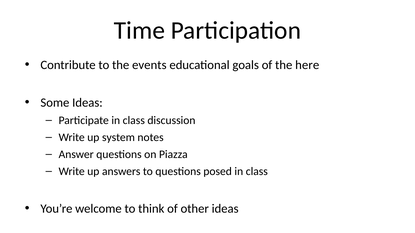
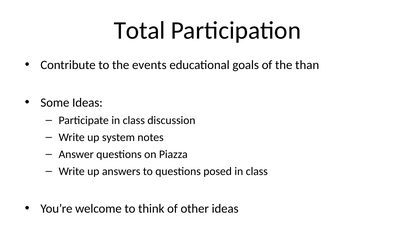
Time: Time -> Total (139, 31)
here: here -> than (307, 65)
